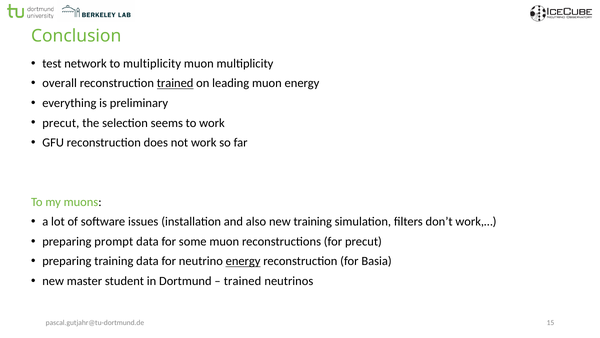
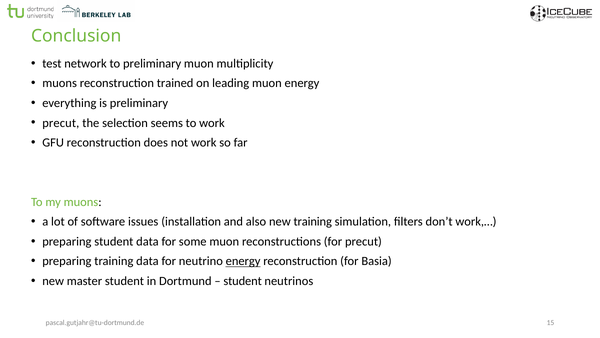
to multiplicity: multiplicity -> preliminary (152, 63)
overall: overall -> muons (60, 83)
trained underline: present -> none (175, 83)
preparing prompt: prompt -> student (114, 241)
trained: trained -> student (243, 281)
